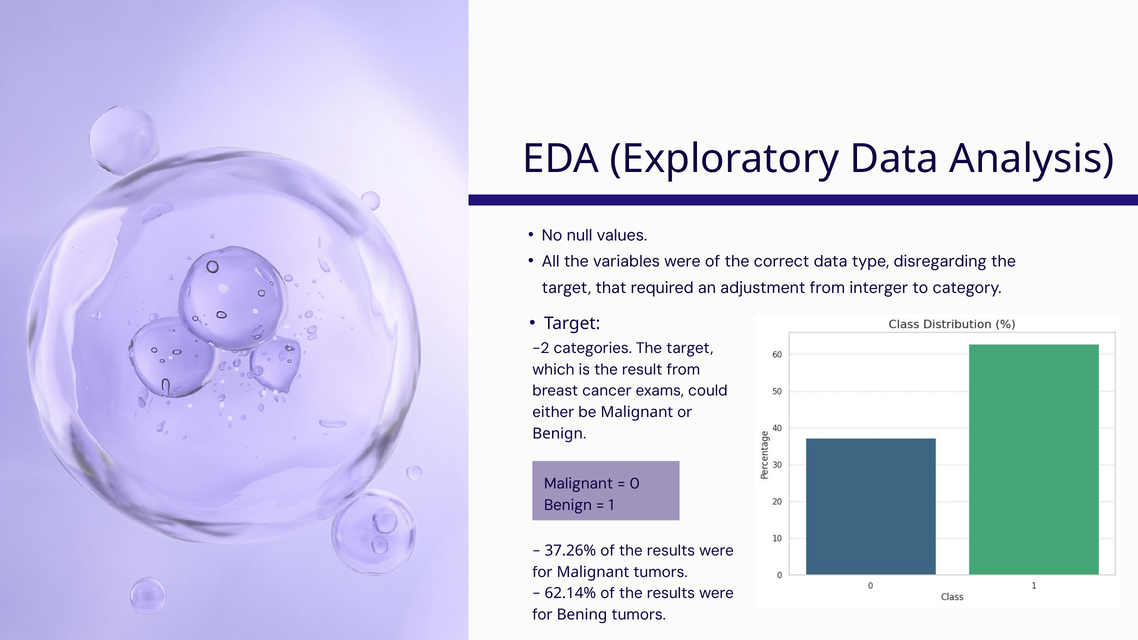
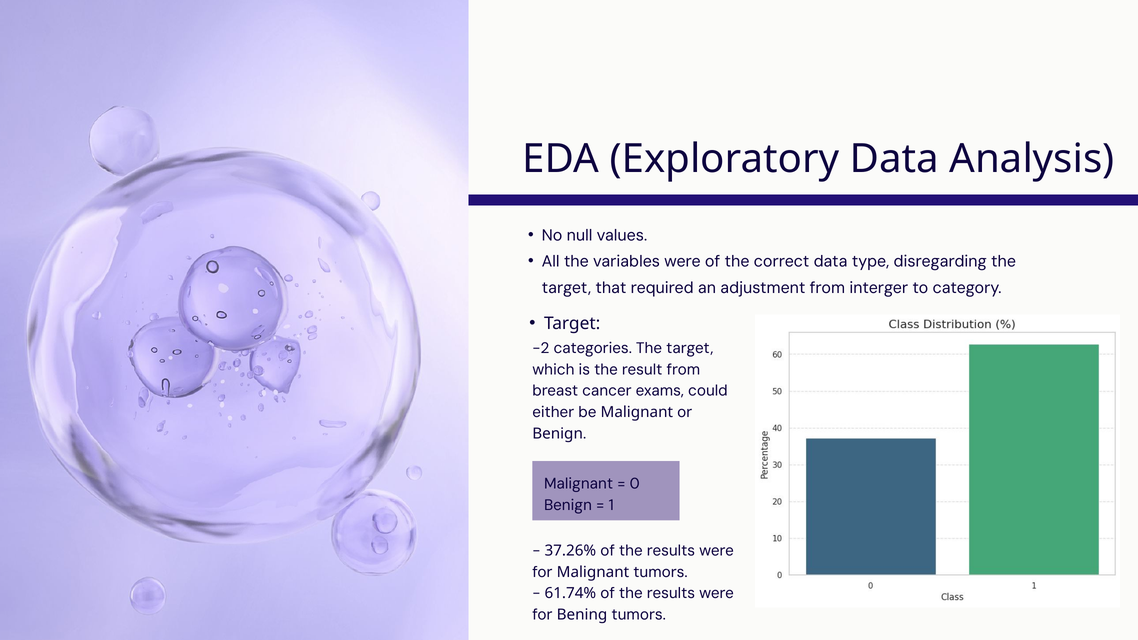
62.14%: 62.14% -> 61.74% (570, 593)
